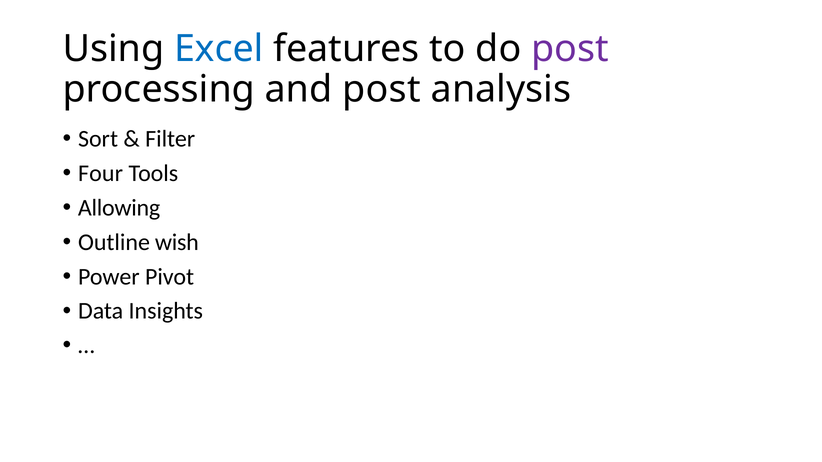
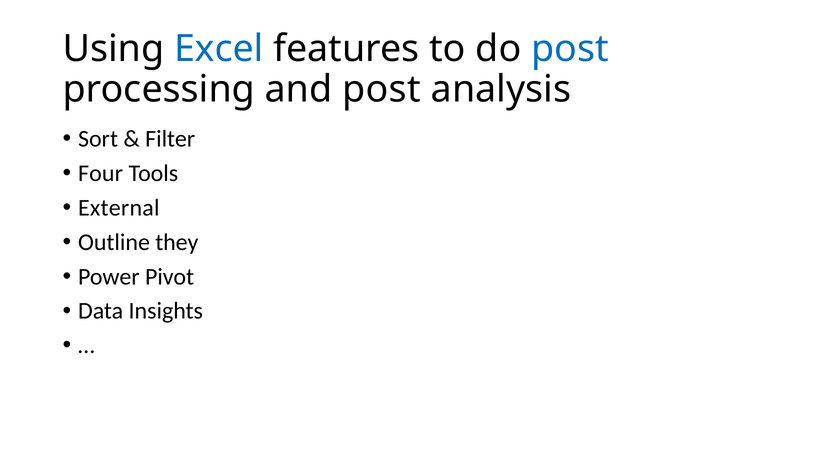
post colour: purple -> blue (570, 49)
Allowing: Allowing -> External (119, 208)
wish: wish -> they (177, 242)
